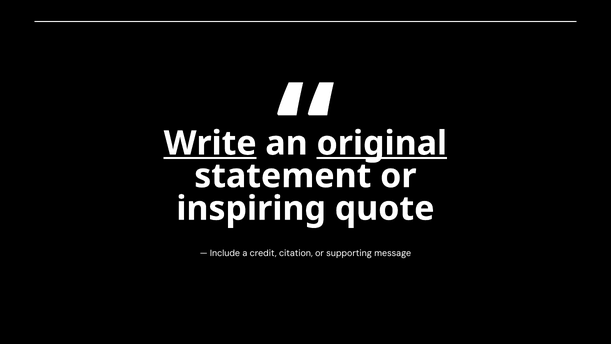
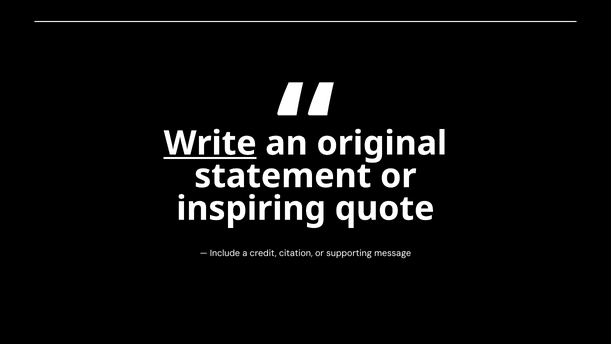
original underline: present -> none (382, 143)
